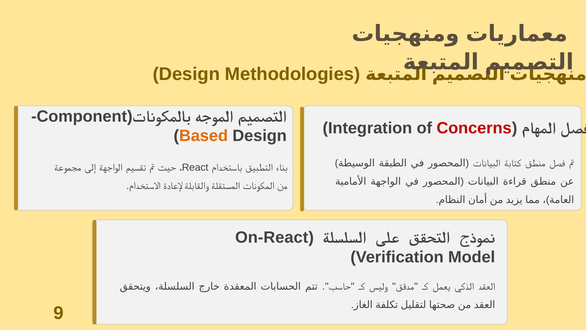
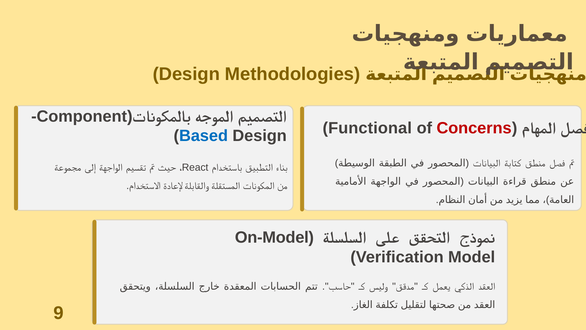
Integration: Integration -> Functional (370, 128)
Based colour: orange -> blue (204, 136)
On-React: On-React -> On-Model (272, 237)
